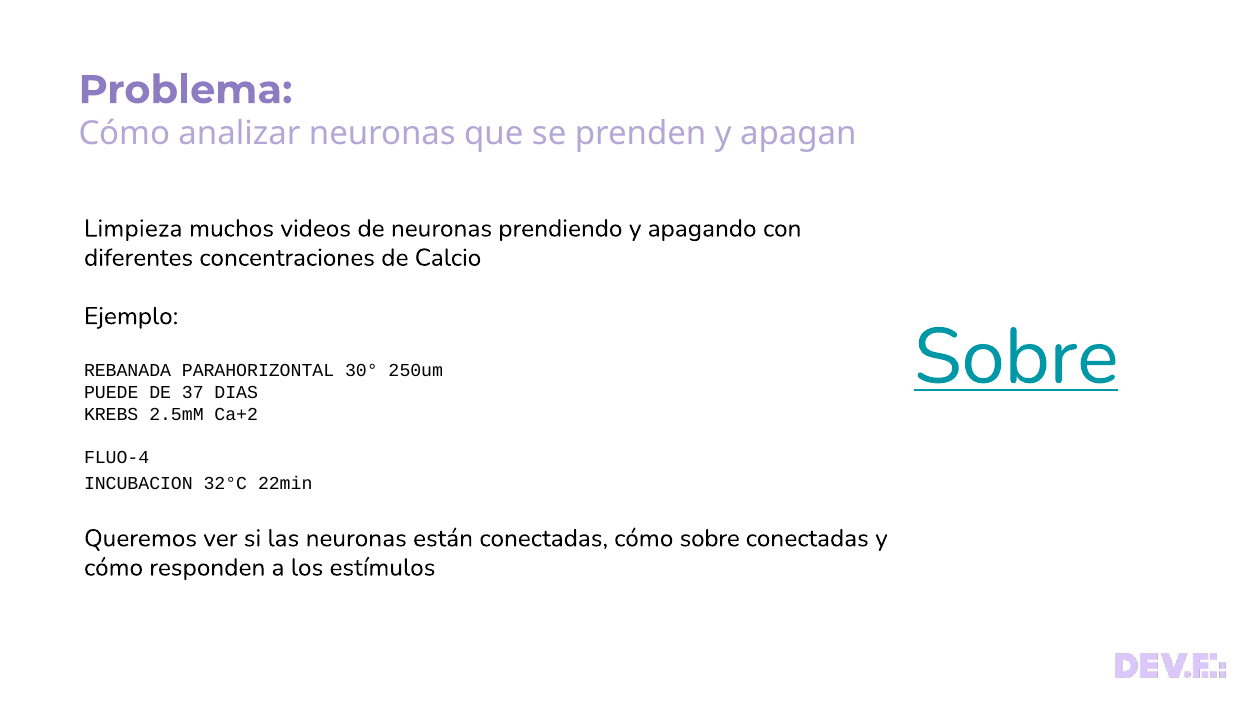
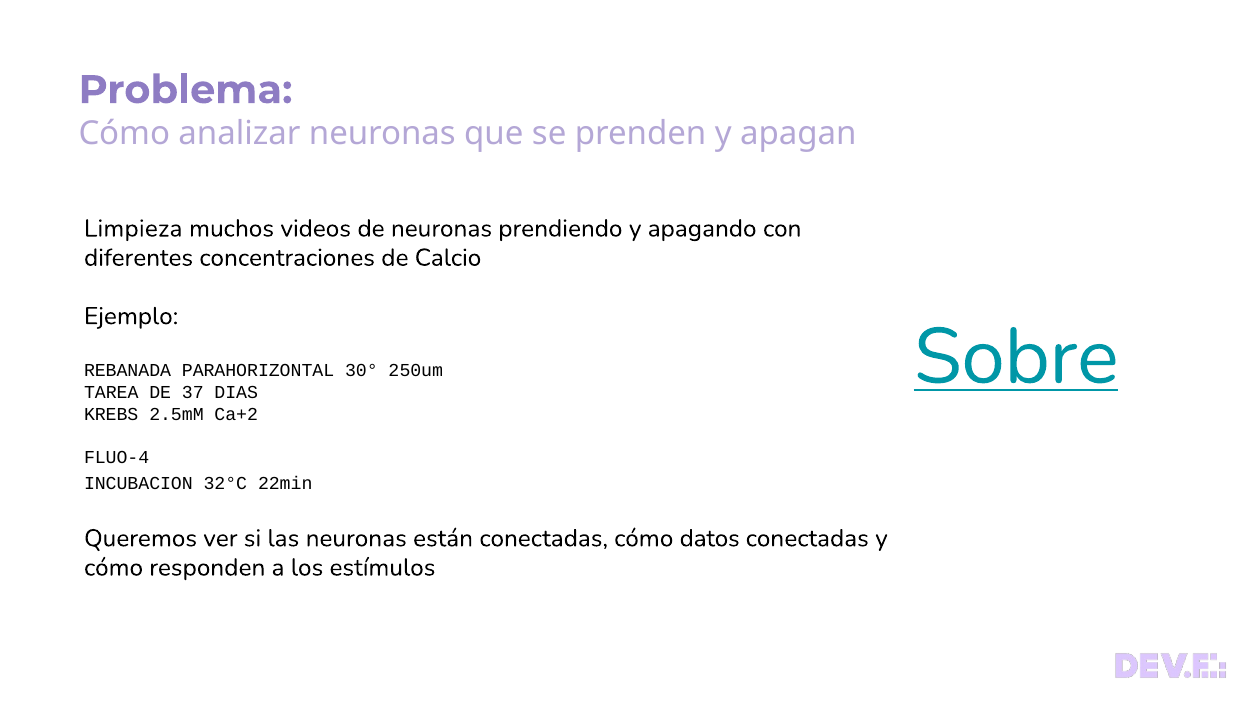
PUEDE: PUEDE -> TAREA (111, 393)
cómo sobre: sobre -> datos (710, 539)
